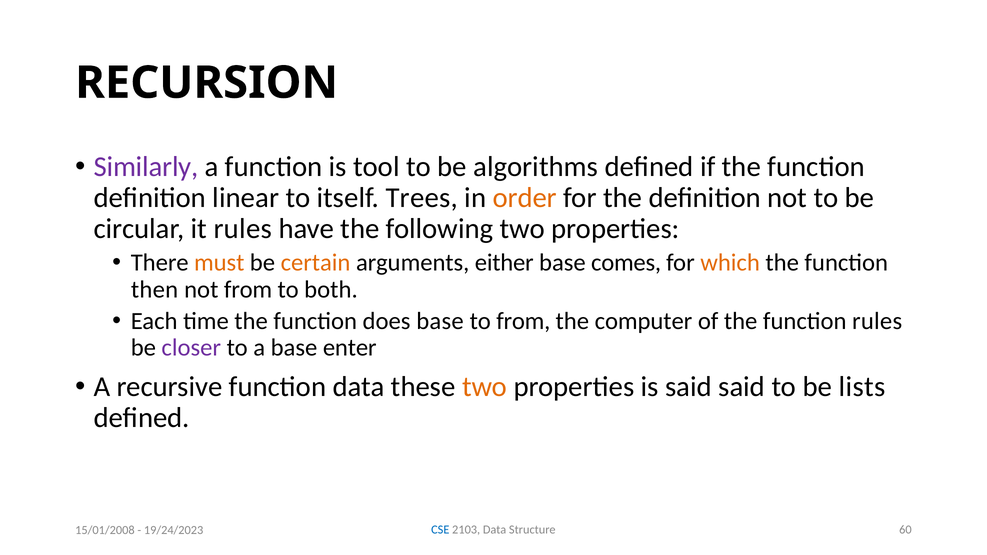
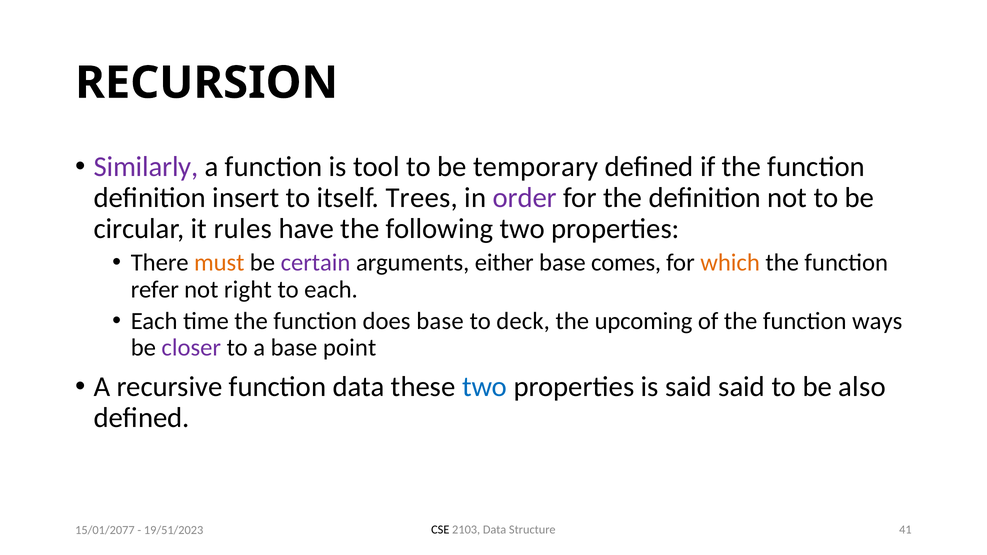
algorithms: algorithms -> temporary (536, 167)
linear: linear -> insert (246, 198)
order colour: orange -> purple (525, 198)
certain colour: orange -> purple (316, 263)
then: then -> refer (155, 290)
not from: from -> right (248, 290)
to both: both -> each (331, 290)
to from: from -> deck (523, 321)
computer: computer -> upcoming (644, 321)
function rules: rules -> ways (877, 321)
enter: enter -> point (350, 348)
two colour: orange -> blue (485, 387)
lists: lists -> also (862, 387)
CSE colour: blue -> black (440, 530)
60: 60 -> 41 (905, 530)
15/01/2008: 15/01/2008 -> 15/01/2077 (105, 530)
19/24/2023: 19/24/2023 -> 19/51/2023 (174, 530)
